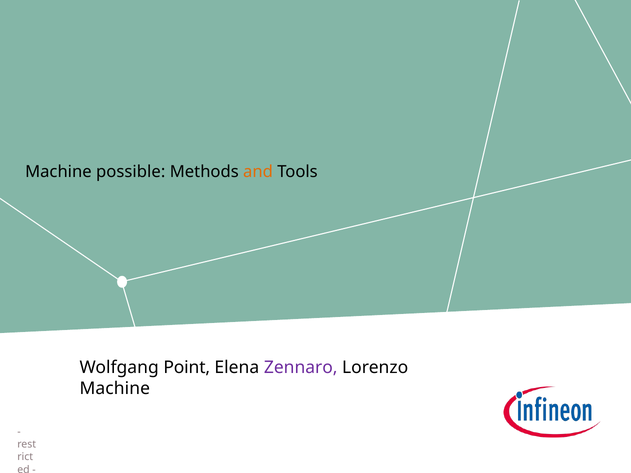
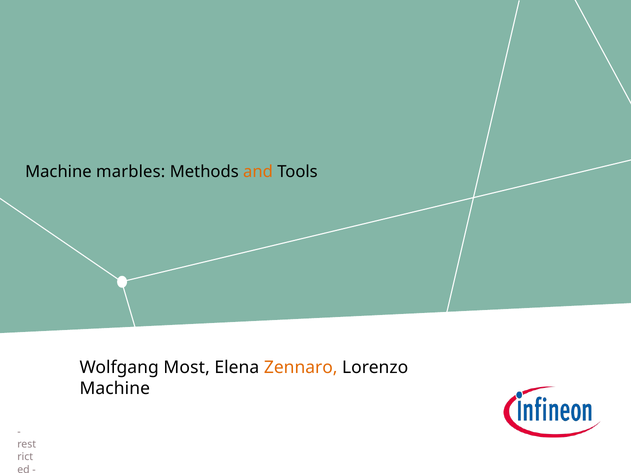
possible: possible -> marbles (131, 172)
Point: Point -> Most (187, 368)
Zennaro colour: purple -> orange (301, 368)
